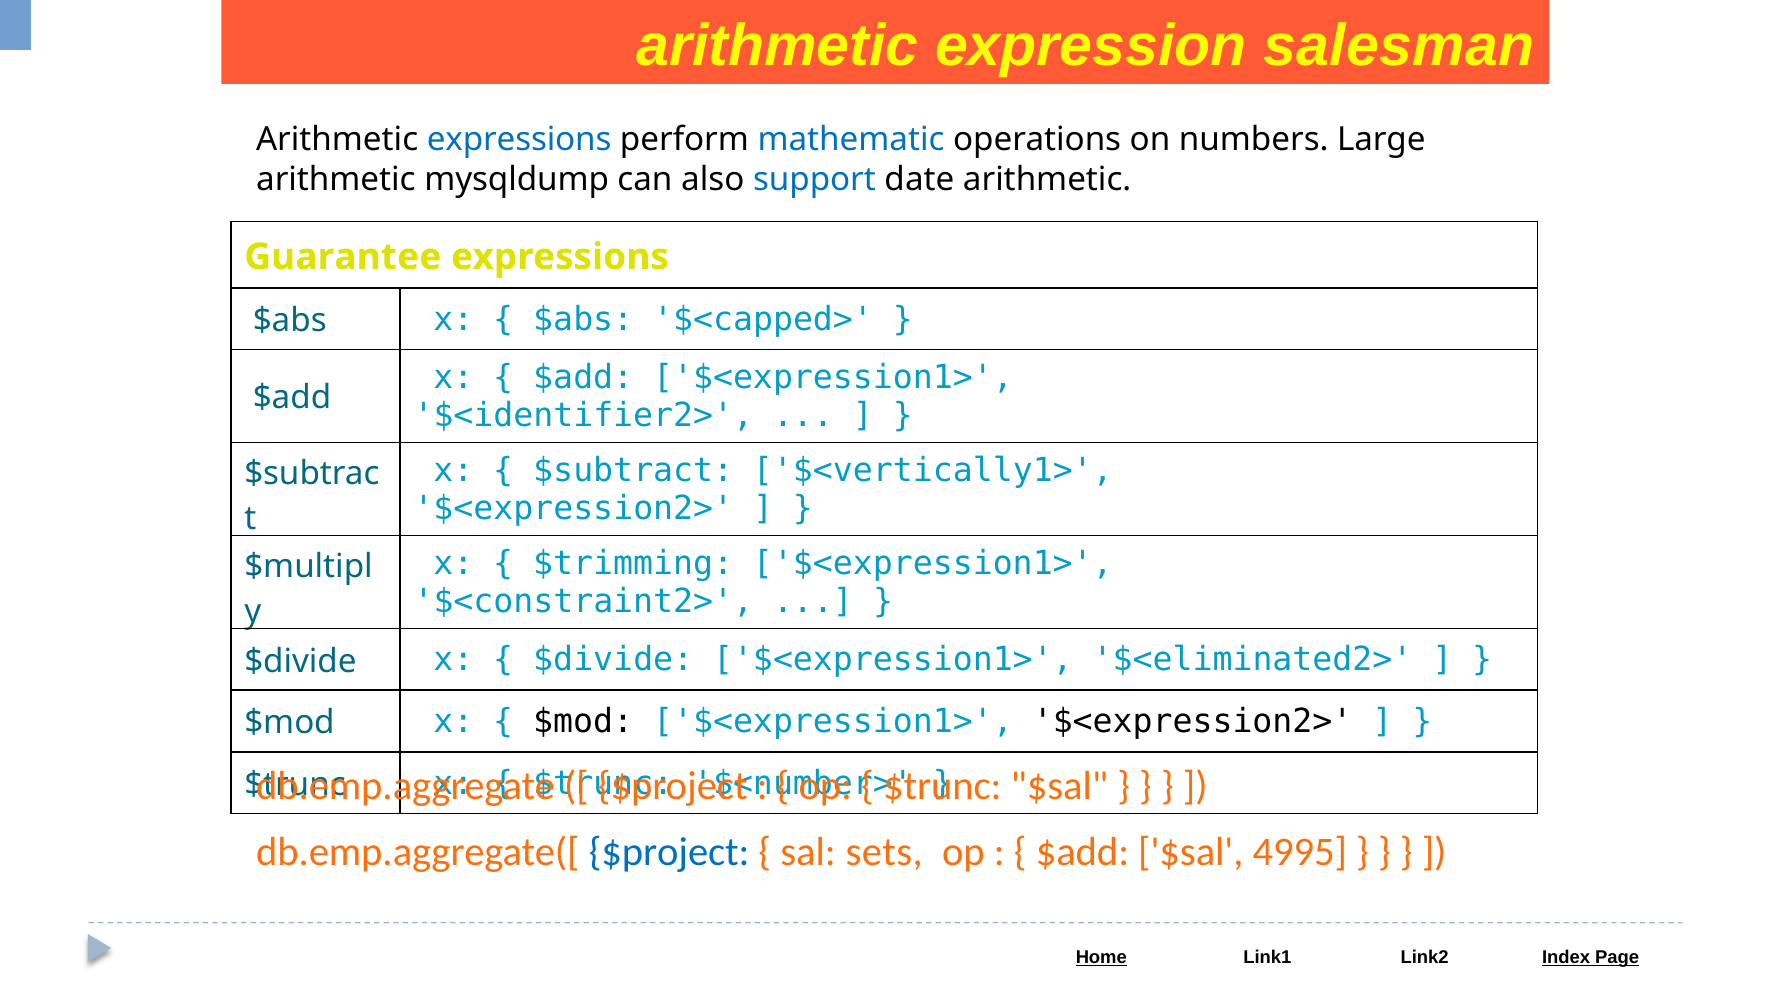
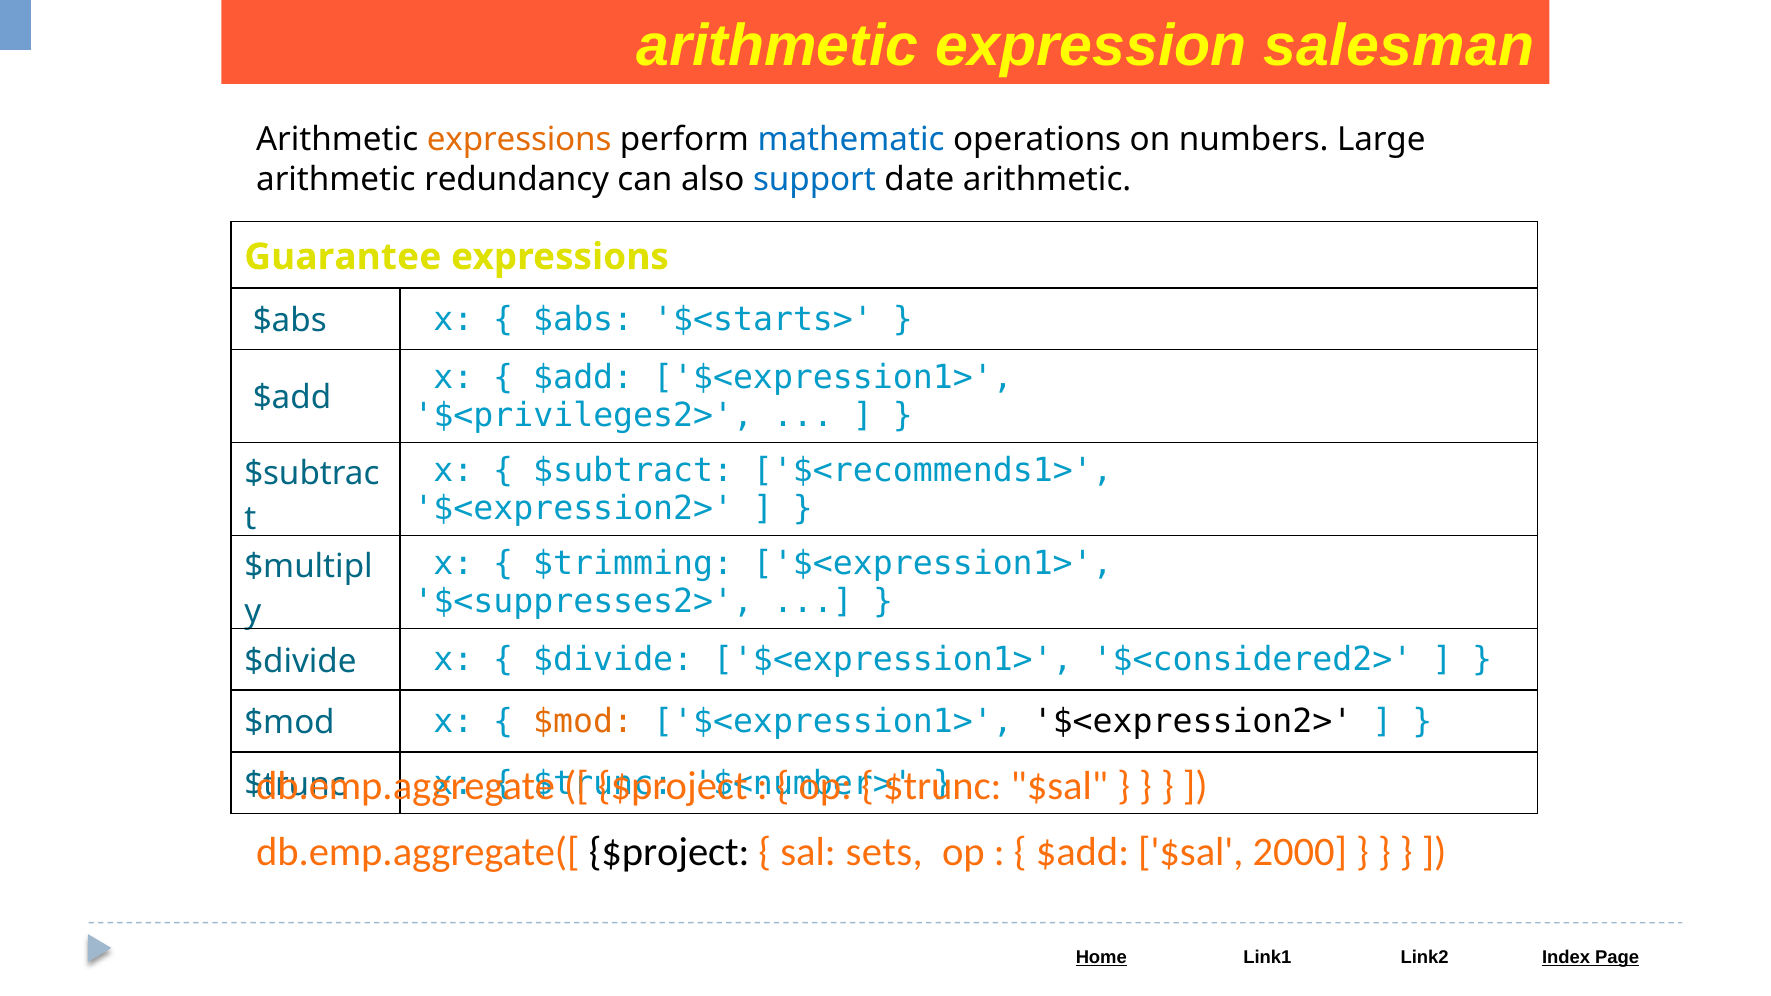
expressions colour: blue -> orange (519, 139)
mysqldump: mysqldump -> redundancy (517, 179)
$<capped>: $<capped> -> $<starts> (763, 319)
$<identifier2>: $<identifier2> -> $<privileges2> (583, 416)
$<vertically1>: $<vertically1> -> $<recommends1> (933, 470)
$<constraint2>: $<constraint2> -> $<suppresses2> (583, 602)
$<eliminated2>: $<eliminated2> -> $<considered2> (1253, 660)
$mod colour: black -> orange (583, 722)
$project colour: blue -> black (669, 853)
4995: 4995 -> 2000 (1300, 853)
